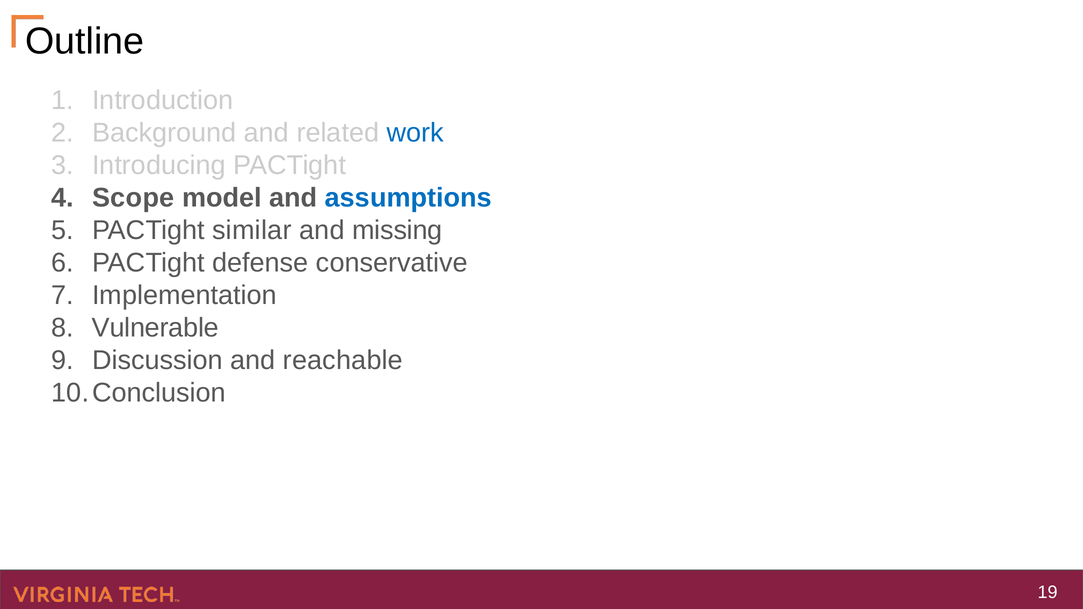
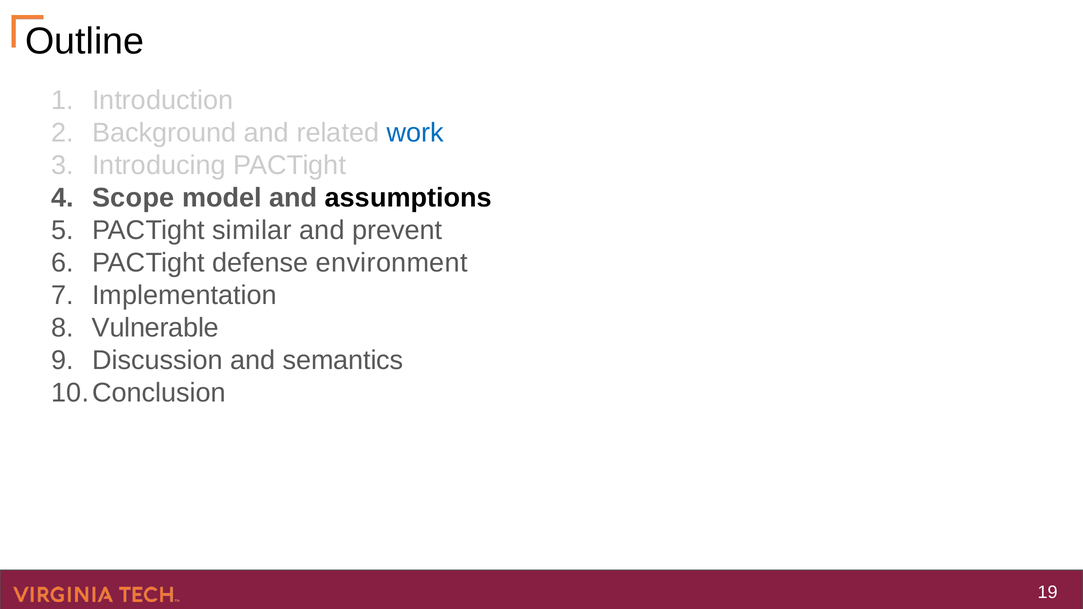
assumptions colour: blue -> black (408, 198)
missing: missing -> prevent (397, 231)
conservative: conservative -> environment (392, 263)
reachable: reachable -> semantics (343, 360)
